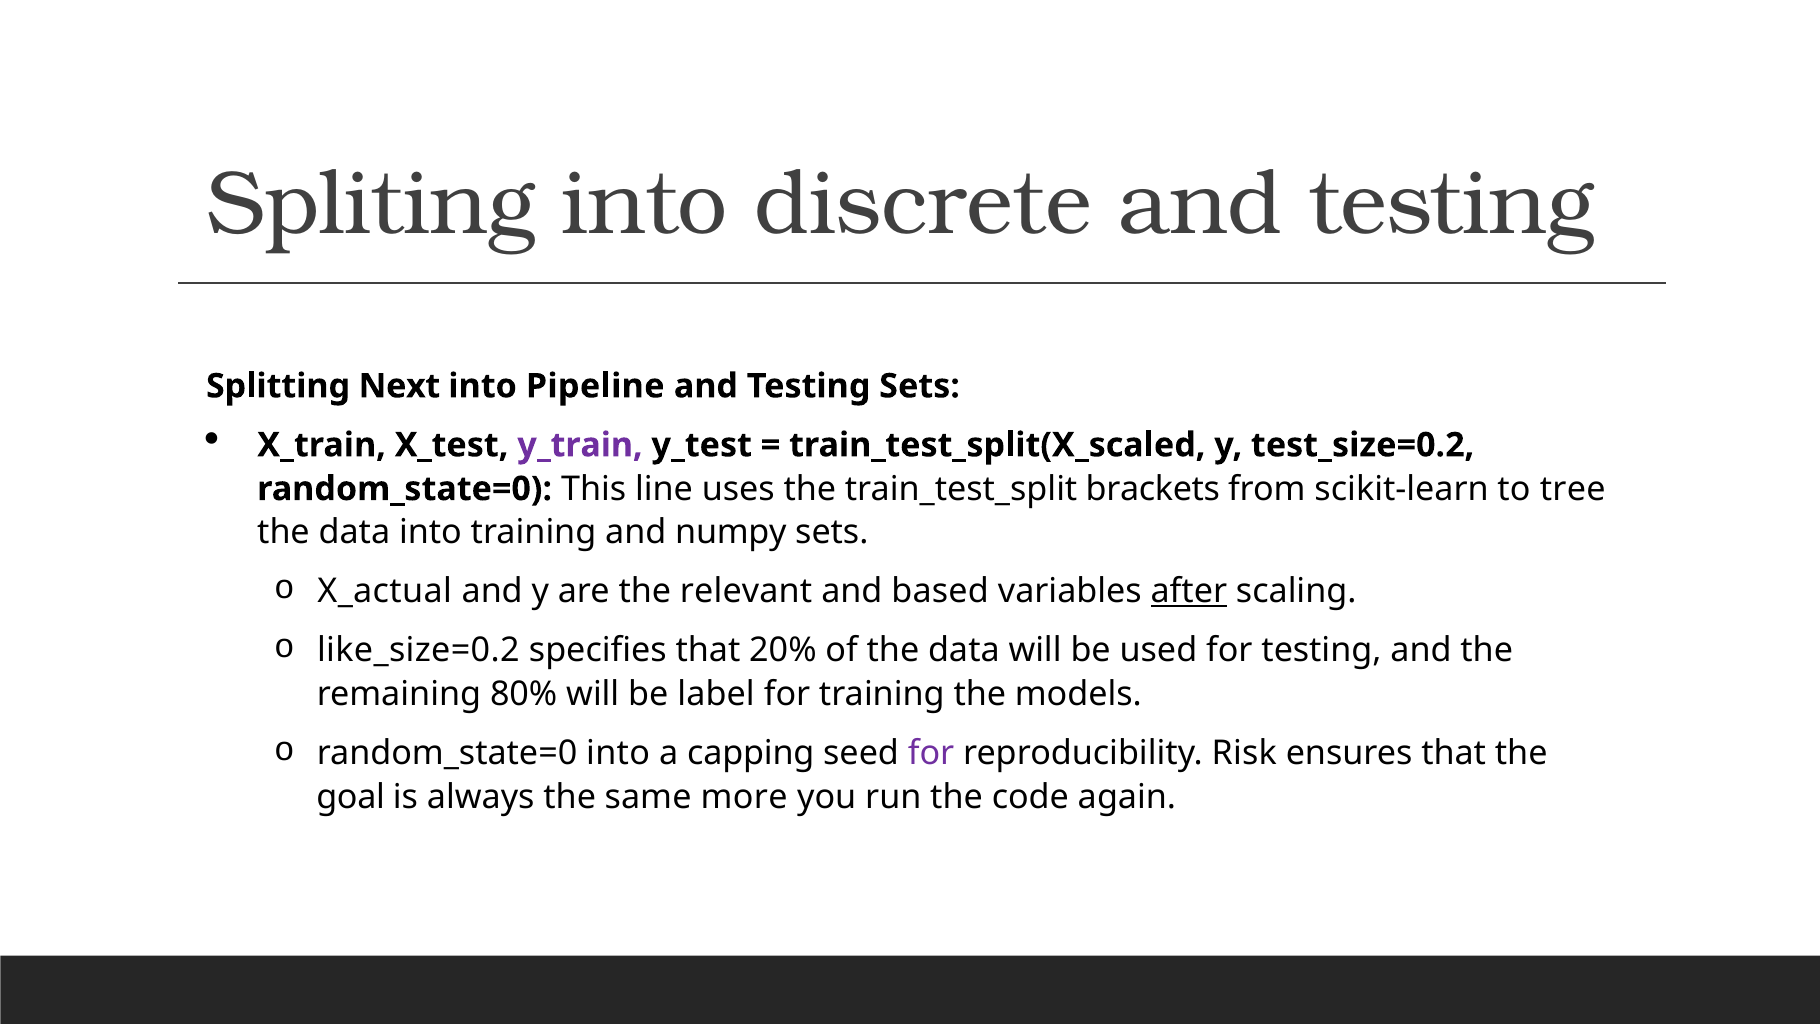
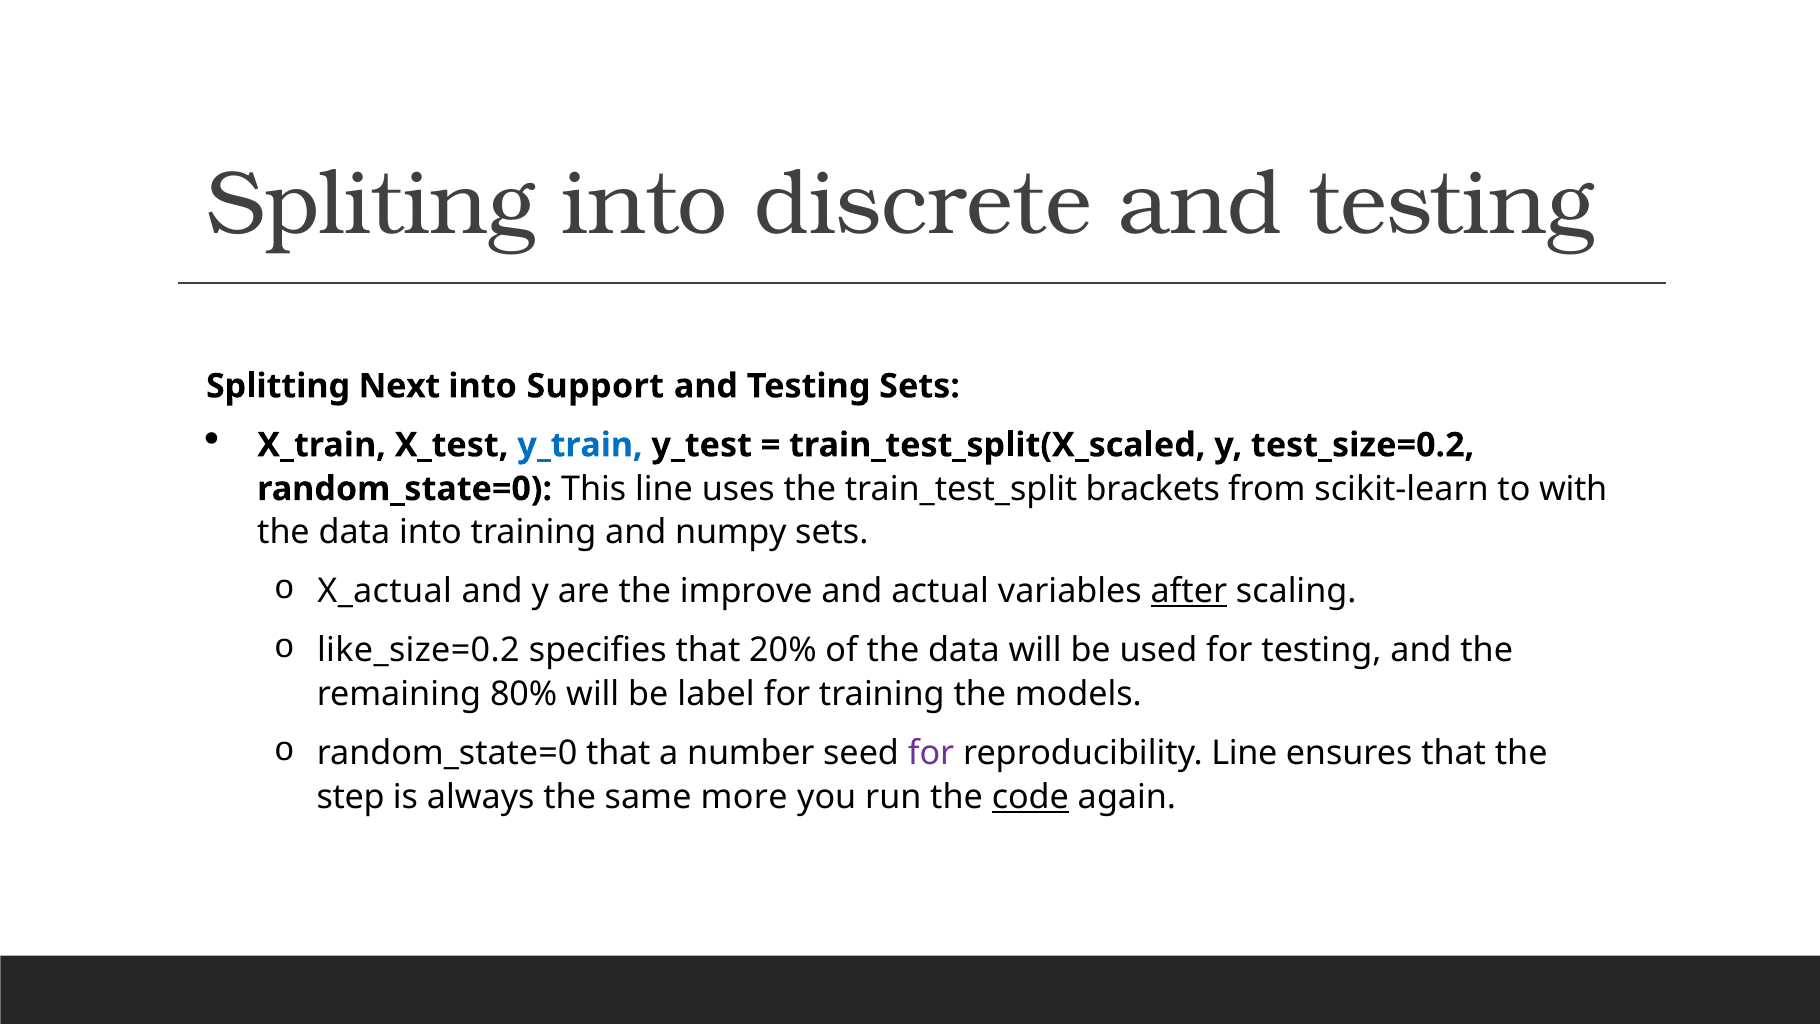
Pipeline: Pipeline -> Support (595, 386)
y_train colour: purple -> blue (580, 445)
tree: tree -> with (1573, 489)
relevant: relevant -> improve (746, 592)
based: based -> actual (940, 592)
random_state=0 into: into -> that (618, 753)
capping: capping -> number (751, 753)
reproducibility Risk: Risk -> Line (1244, 753)
goal: goal -> step (351, 797)
code underline: none -> present (1030, 797)
